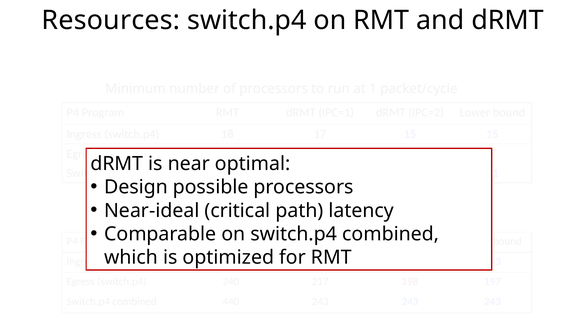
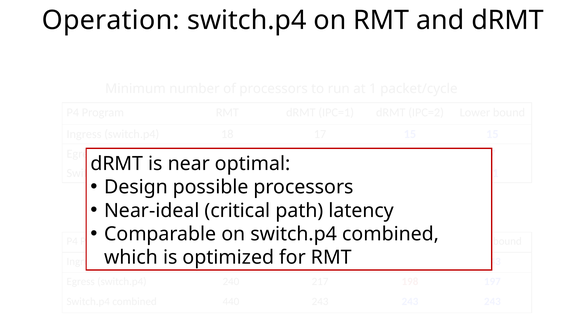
Resources: Resources -> Operation (111, 20)
